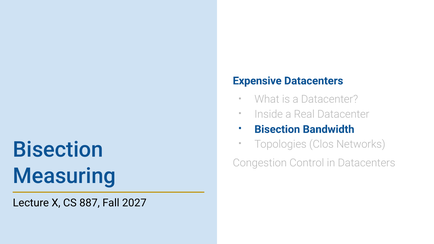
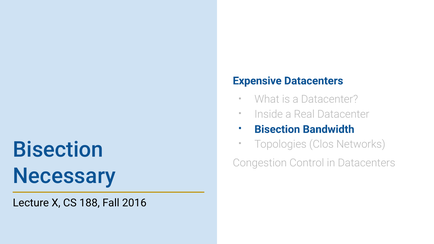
Measuring: Measuring -> Necessary (64, 176)
887: 887 -> 188 (90, 203)
2027: 2027 -> 2016 (134, 203)
